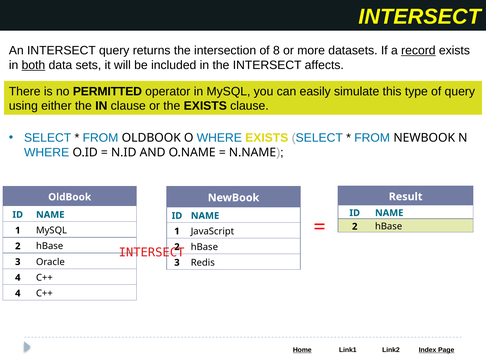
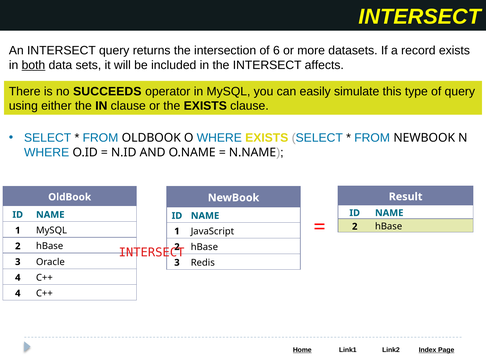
8: 8 -> 6 (276, 51)
record underline: present -> none (418, 51)
PERMITTED: PERMITTED -> SUCCEEDS (107, 92)
